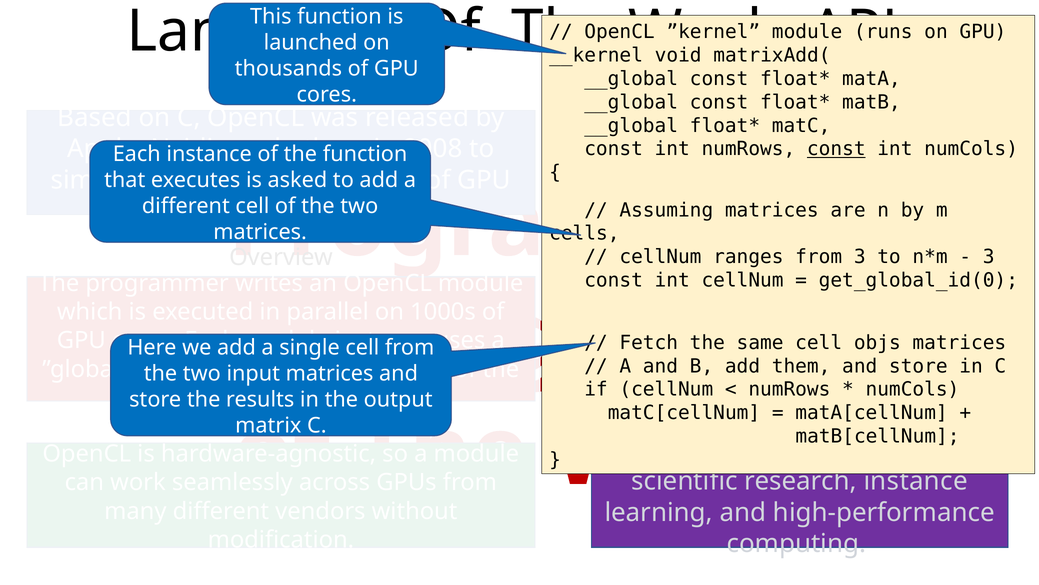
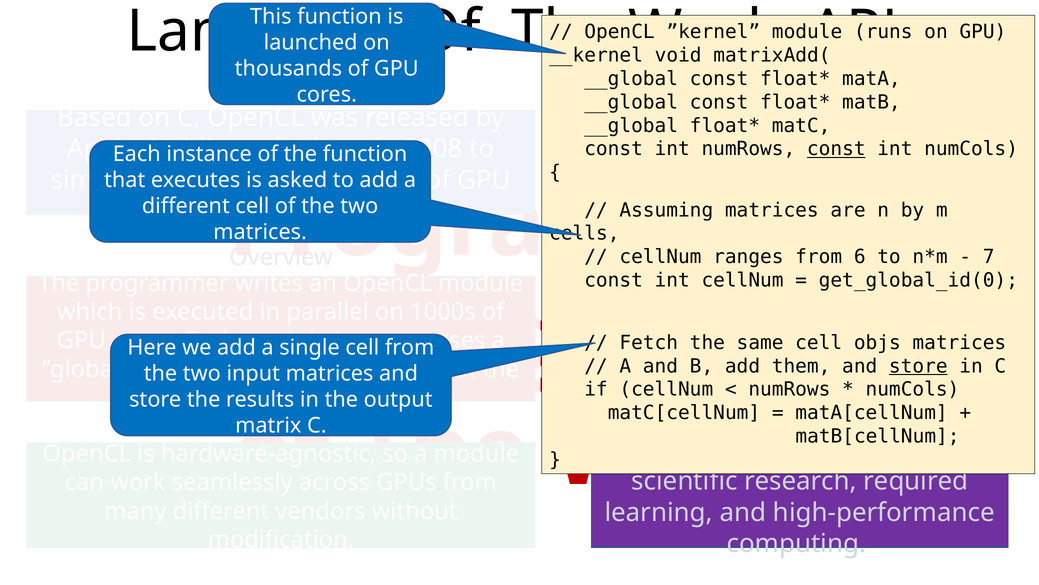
3: 3 -> 6 (860, 257)
3: 3 -> 7 (989, 257)
store underline: none -> present (918, 366)
instance: instance -> required (916, 481)
